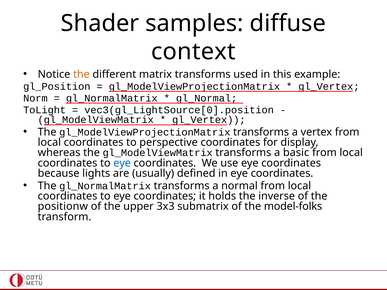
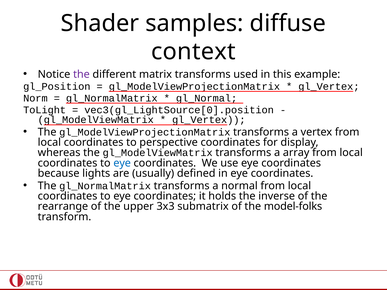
the colour: orange -> purple (81, 74)
basic: basic -> array (296, 153)
positionw: positionw -> rearrange (63, 207)
